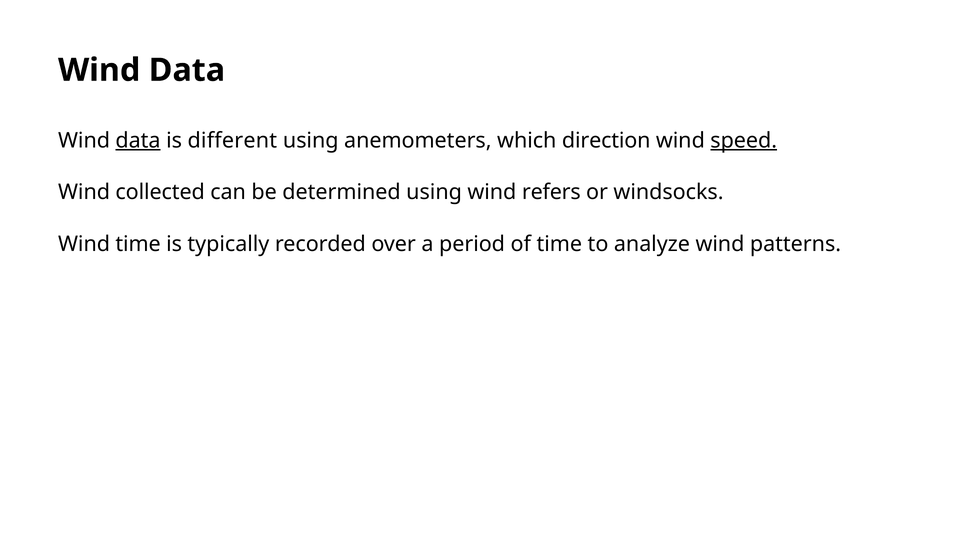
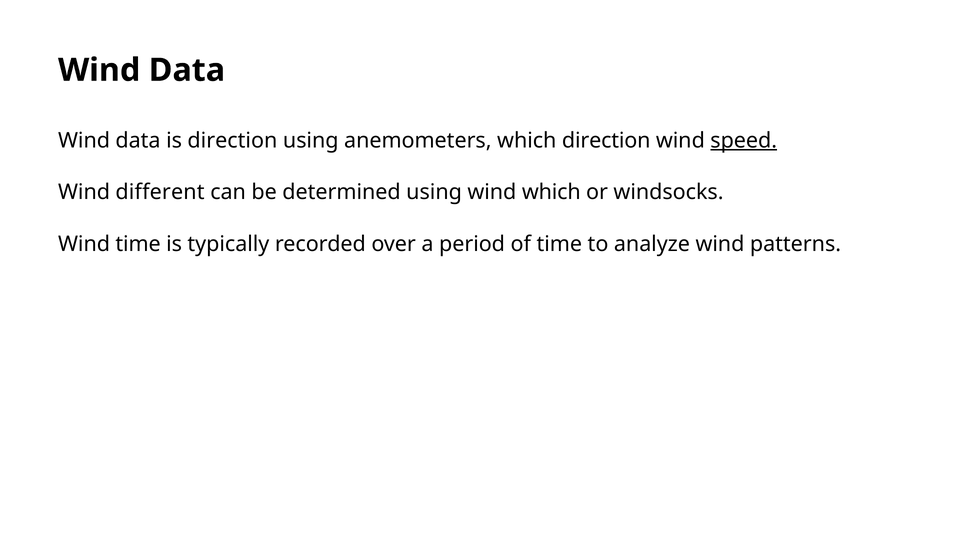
data underline: present -> none (138, 140)
is different: different -> direction (232, 140)
collected: collected -> different (160, 192)
wind refers: refers -> which (551, 192)
